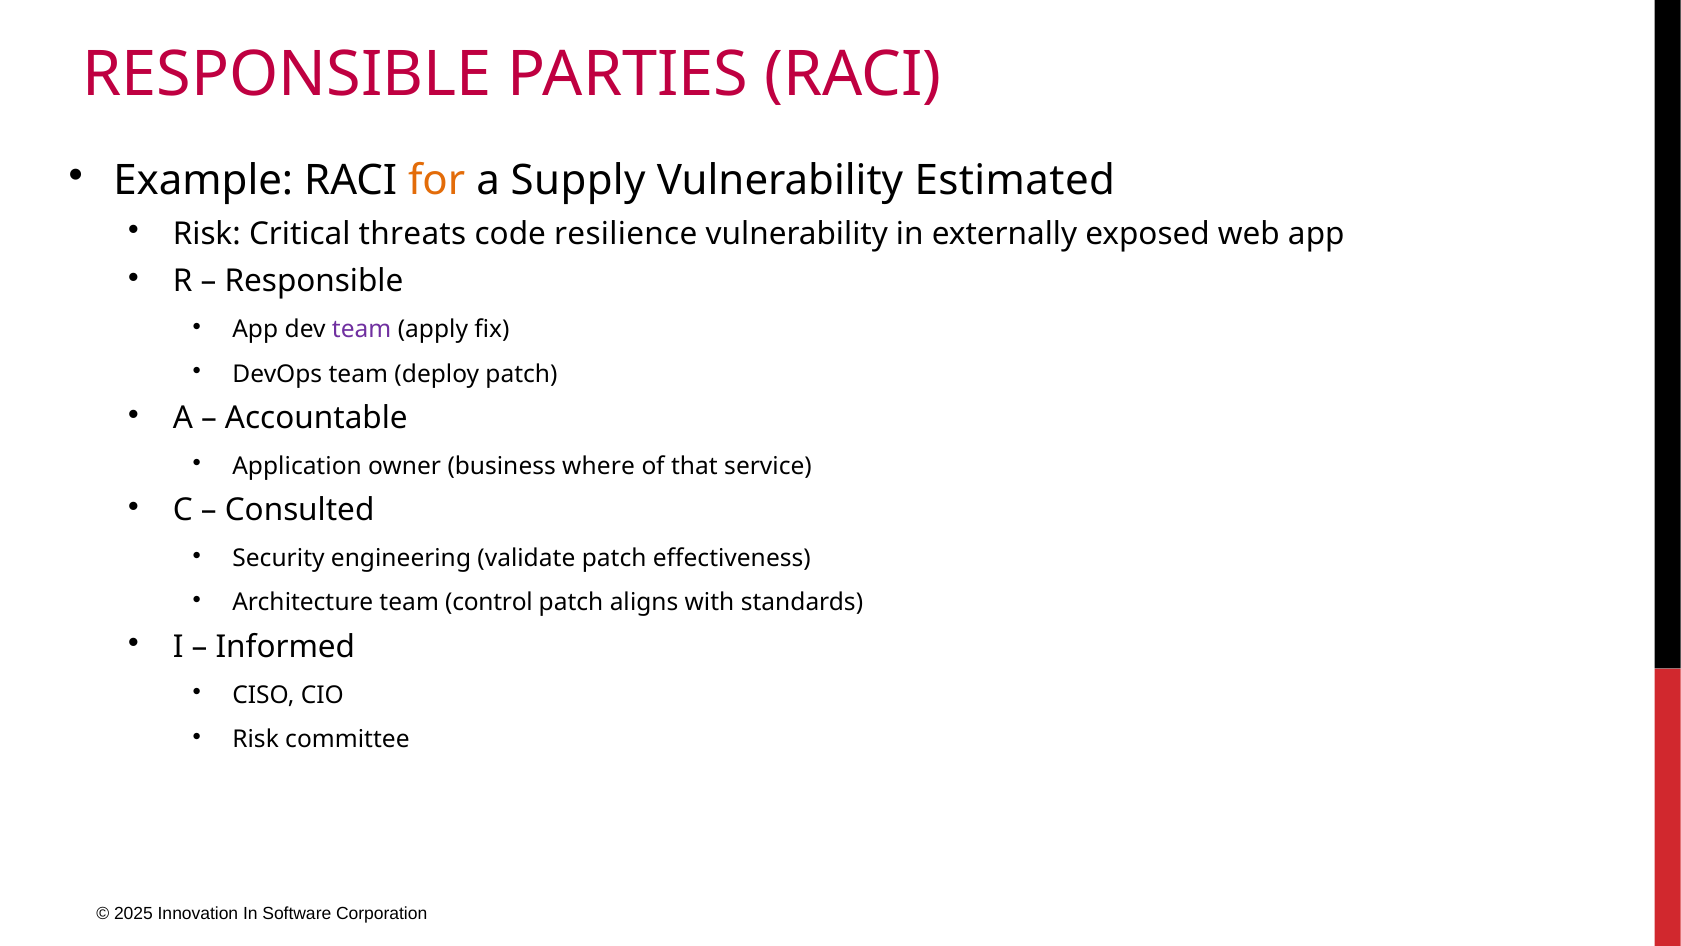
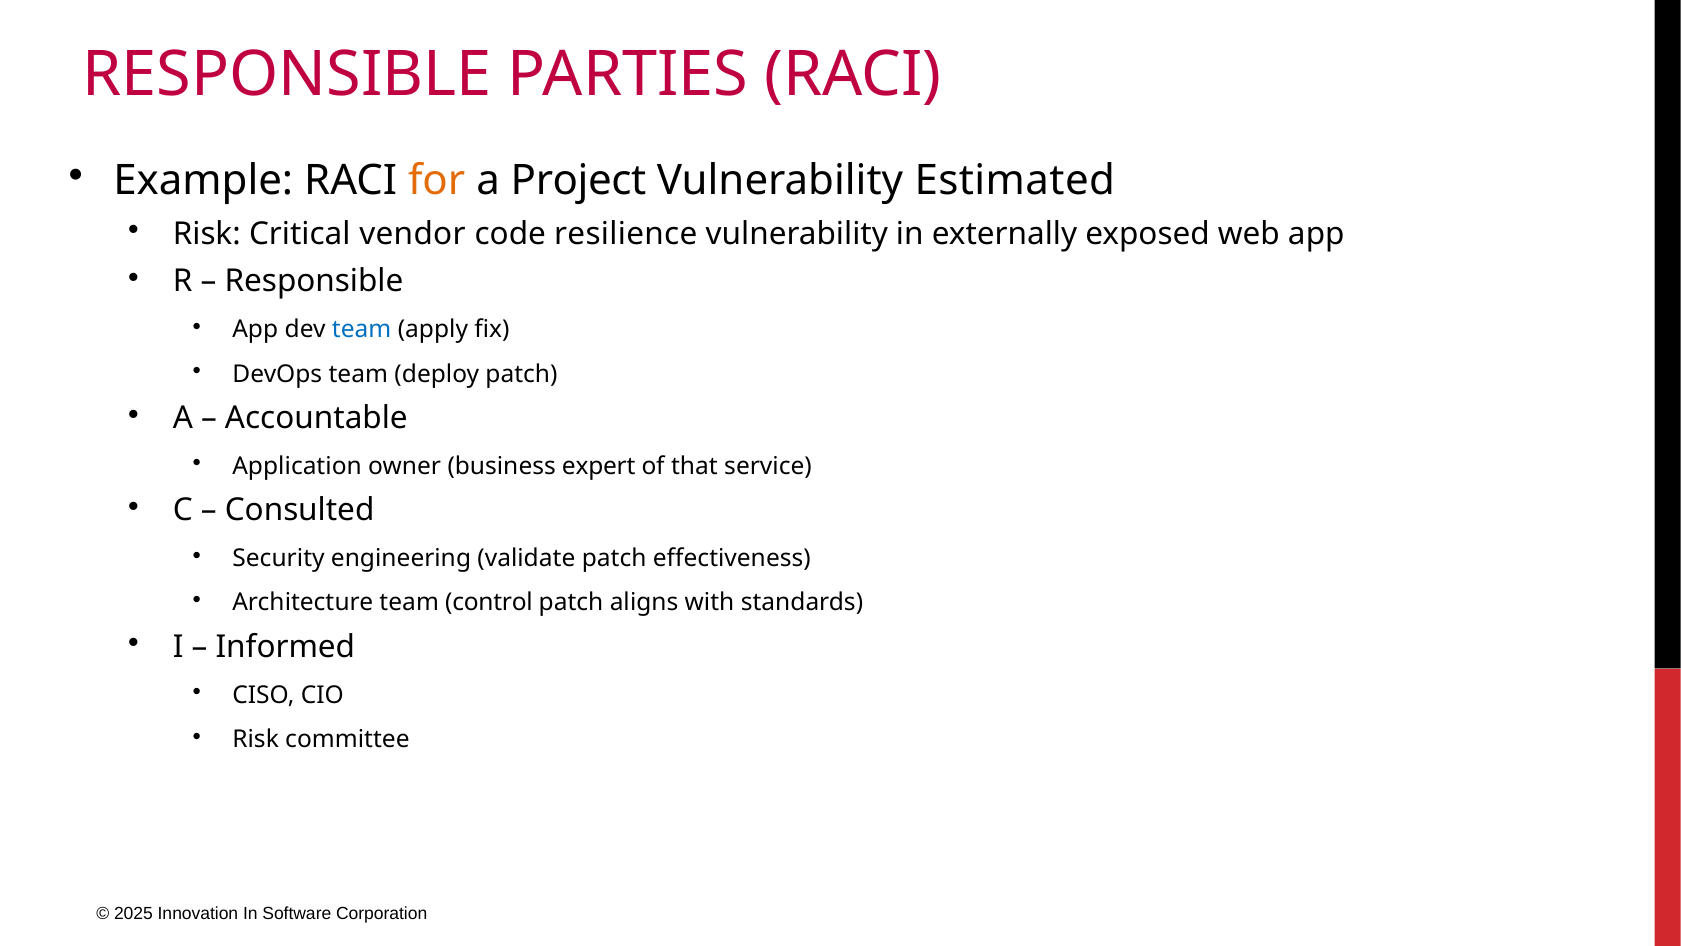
Supply: Supply -> Project (579, 180)
threats: threats -> vendor (412, 234)
team colour: purple -> blue (362, 329)
where: where -> expert (599, 466)
